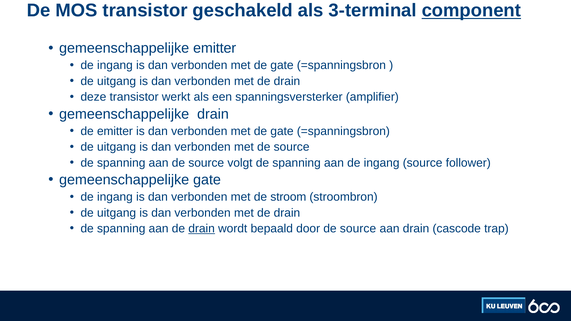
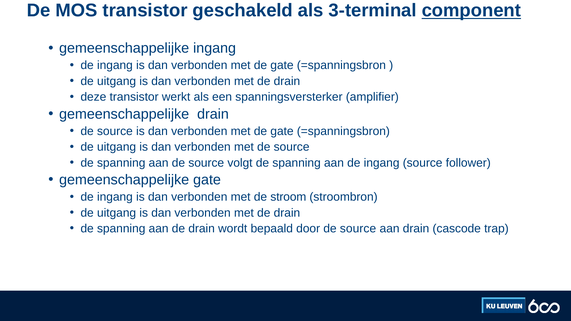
gemeenschappelijke emitter: emitter -> ingang (215, 48)
emitter: emitter -> source (115, 131)
drain underline: present -> none (202, 229)
